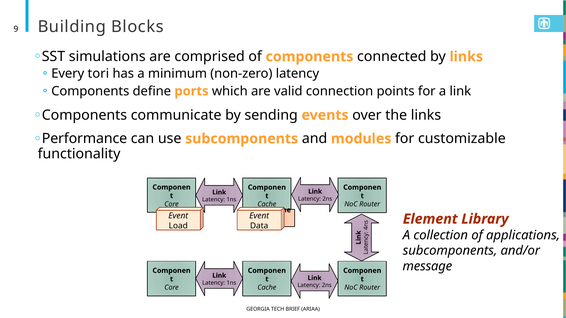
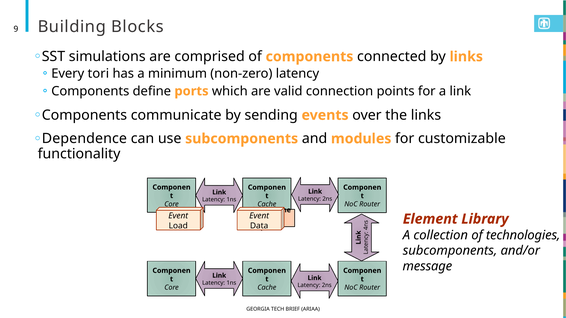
Performance: Performance -> Dependence (84, 139)
applications: applications -> technologies (523, 235)
